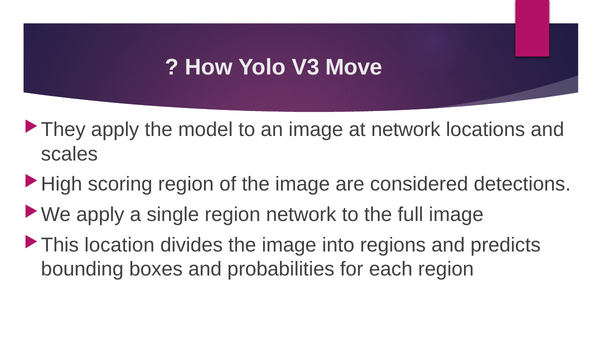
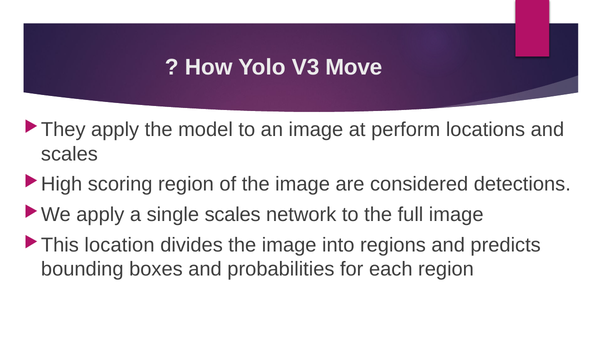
at network: network -> perform (406, 130)
single region: region -> scales (233, 214)
